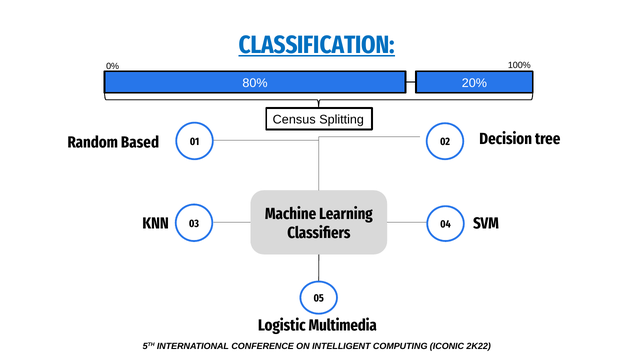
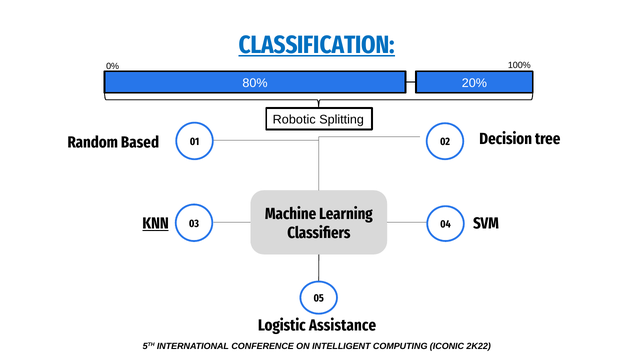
Census: Census -> Robotic (294, 120)
KNN underline: none -> present (156, 224)
Multimedia: Multimedia -> Assistance (343, 326)
